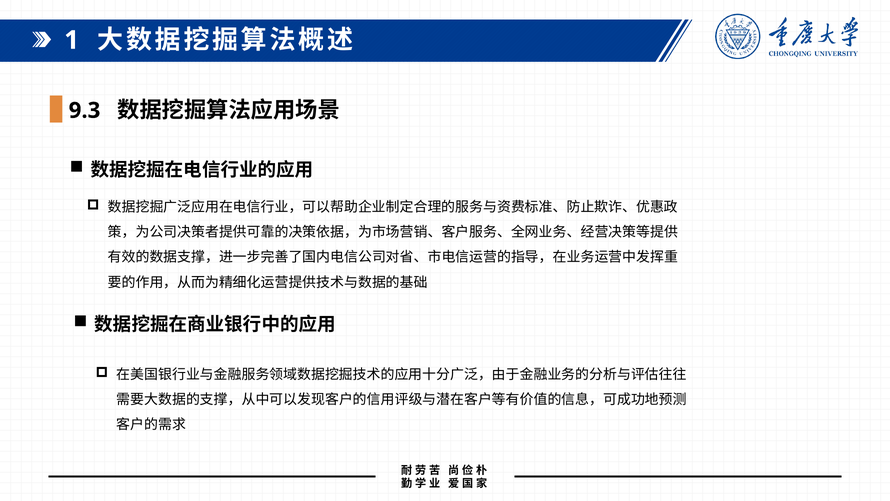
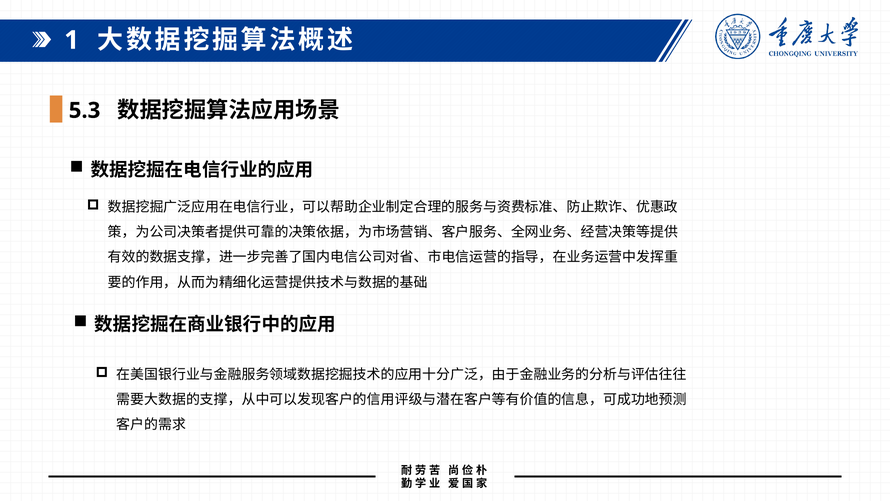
9.3: 9.3 -> 5.3 (85, 110)
